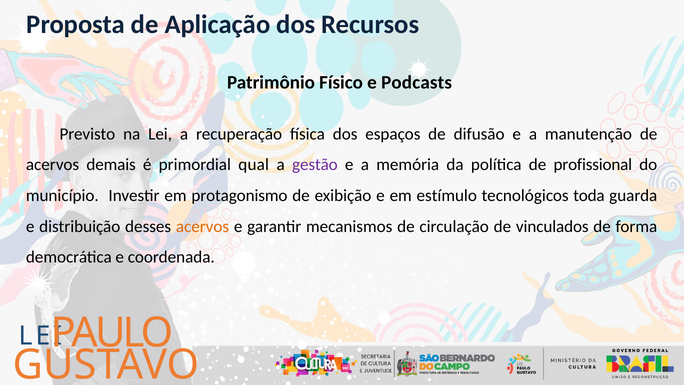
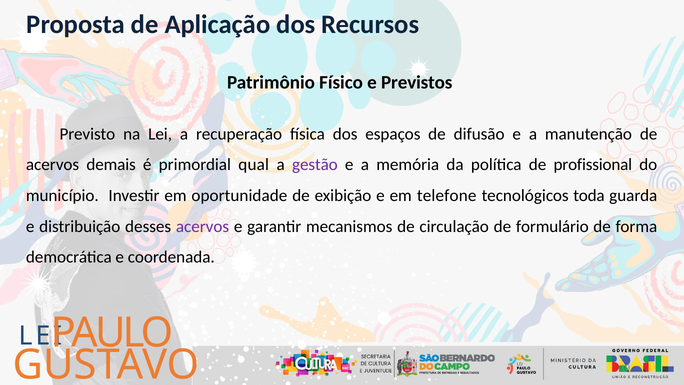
Podcasts: Podcasts -> Previstos (417, 82)
protagonismo: protagonismo -> oportunidade (239, 195)
estímulo: estímulo -> telefone (447, 195)
acervos colour: orange -> purple (203, 226)
vinculados: vinculados -> formulário (552, 226)
